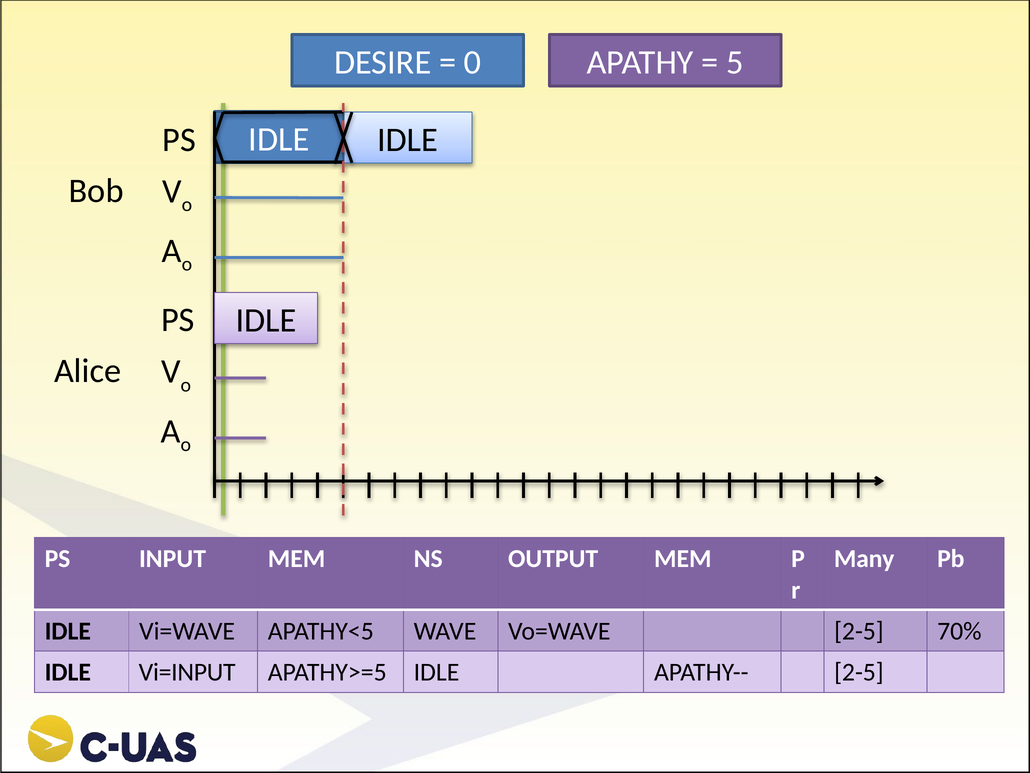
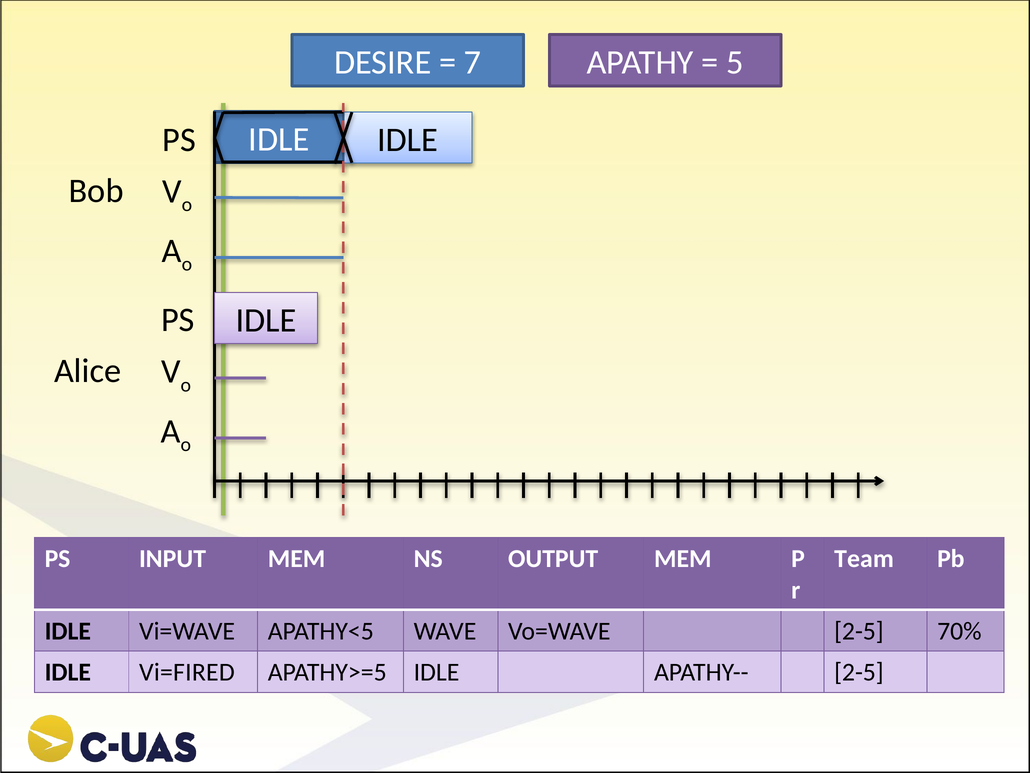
0: 0 -> 7 (473, 62)
Many: Many -> Team (864, 558)
Vi=INPUT: Vi=INPUT -> Vi=FIRED (187, 672)
